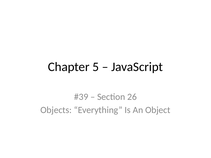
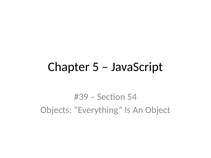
26: 26 -> 54 (132, 97)
